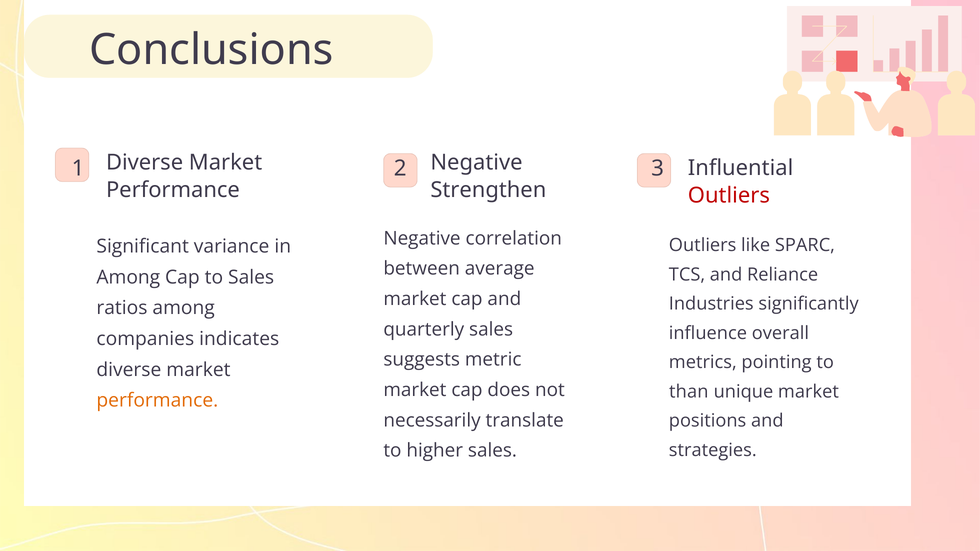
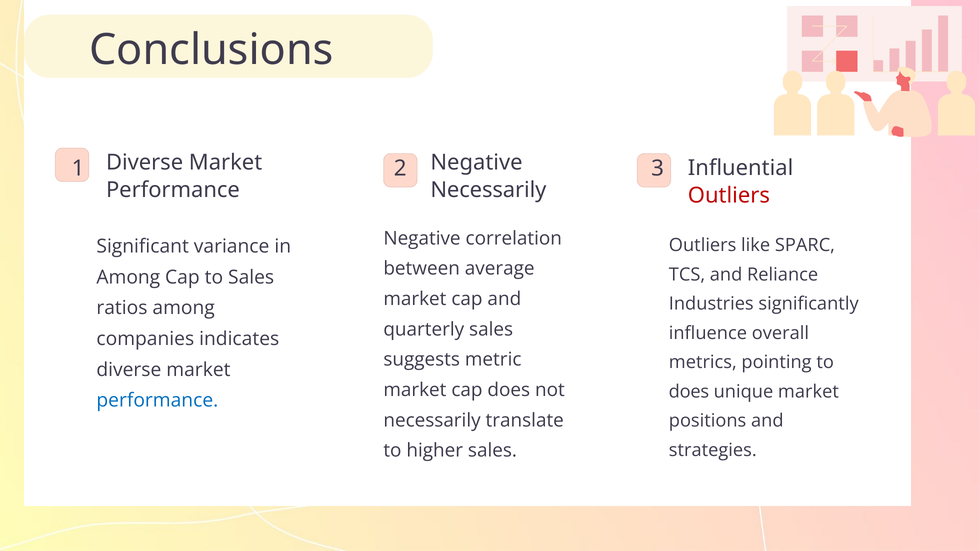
Strengthen: Strengthen -> Necessarily (488, 190)
than: than -> does (689, 392)
performance colour: orange -> blue (157, 401)
